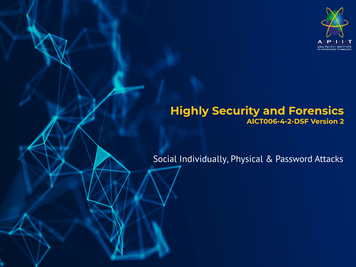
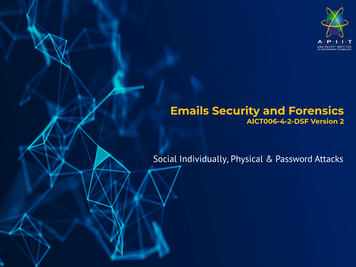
Highly: Highly -> Emails (190, 111)
